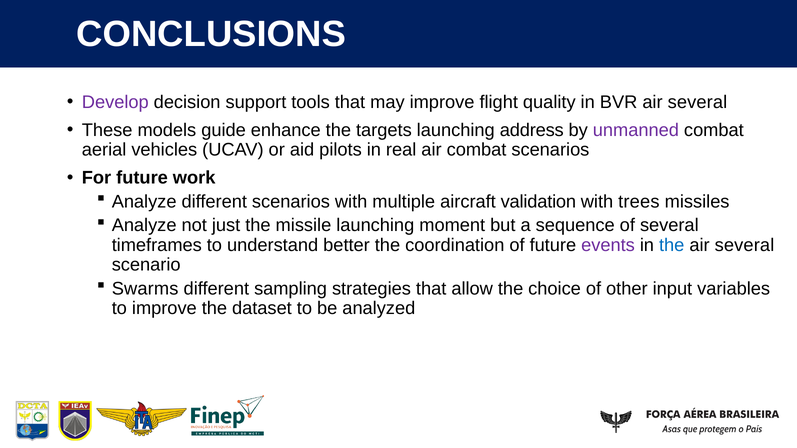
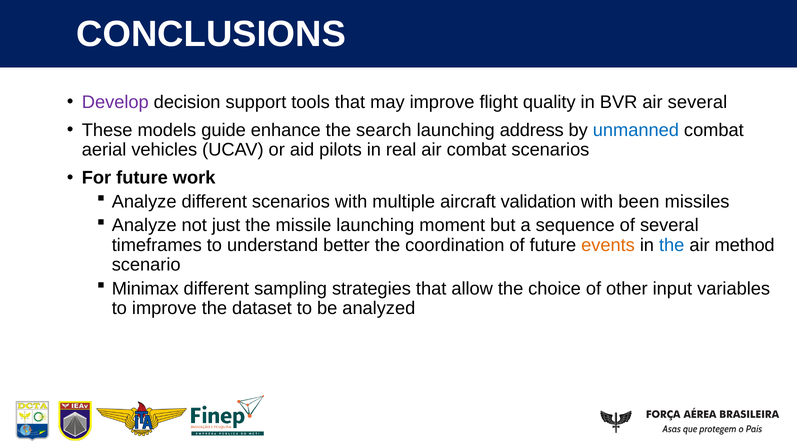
targets: targets -> search (384, 130)
unmanned colour: purple -> blue (636, 130)
trees: trees -> been (639, 202)
events colour: purple -> orange (608, 245)
several: several -> method (745, 245)
Swarms: Swarms -> Minimax (145, 289)
